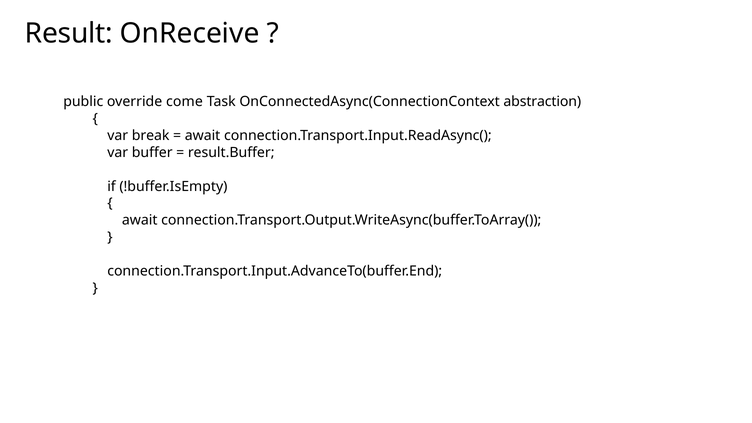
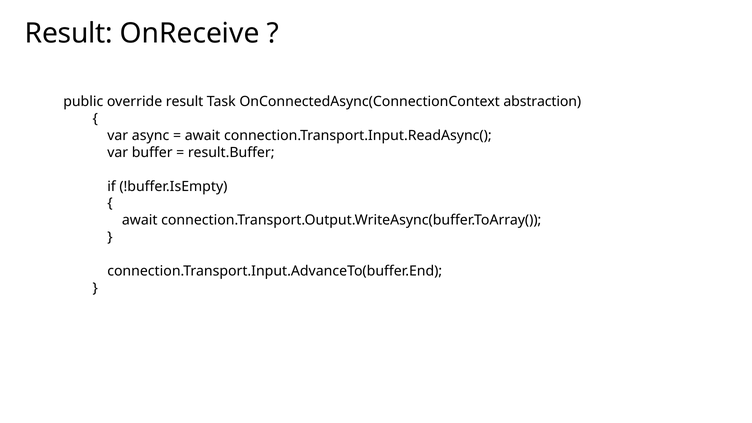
override come: come -> result (185, 102)
break: break -> async (151, 136)
